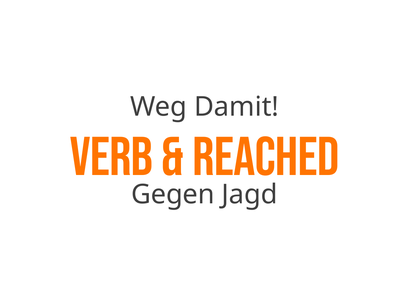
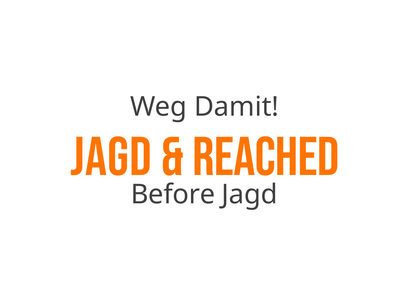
Verb: Verb -> Jagd (111, 157)
Gegen: Gegen -> Before (173, 194)
